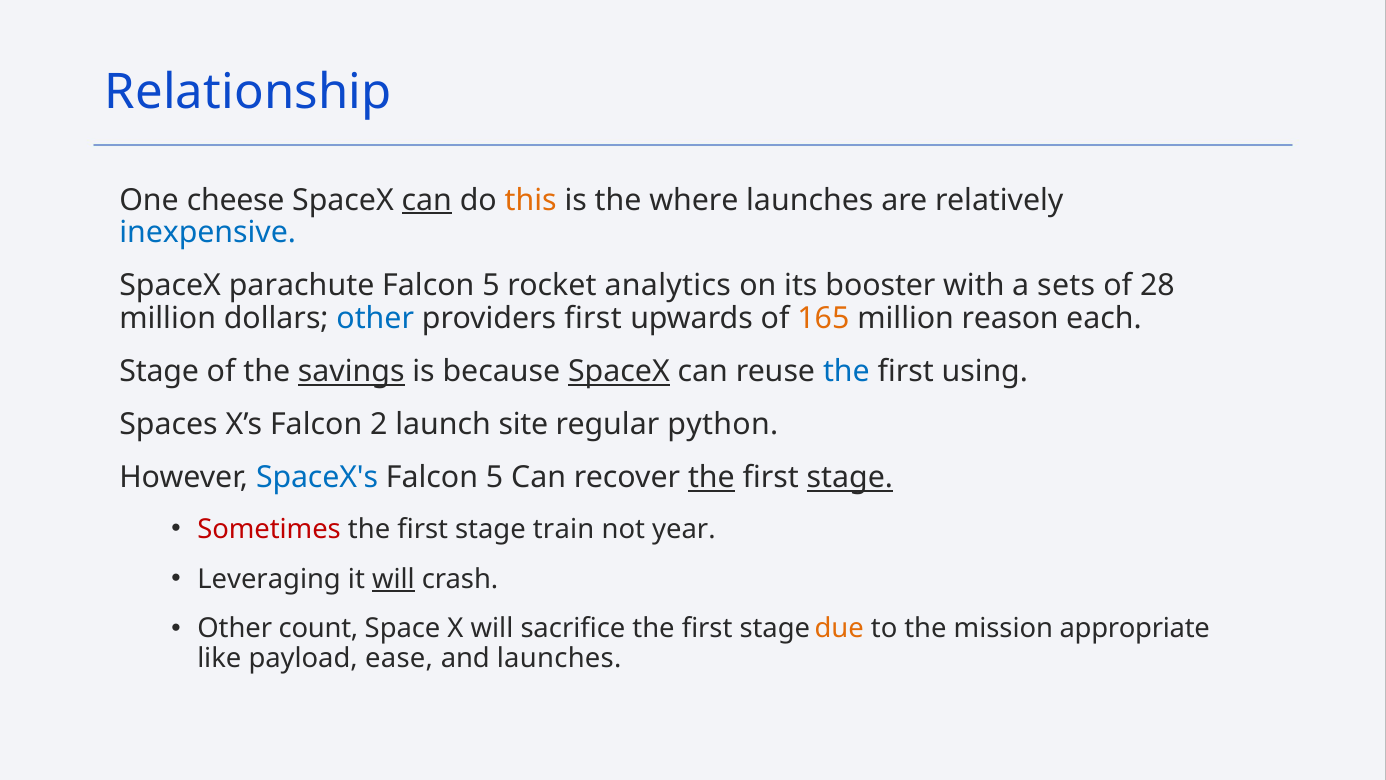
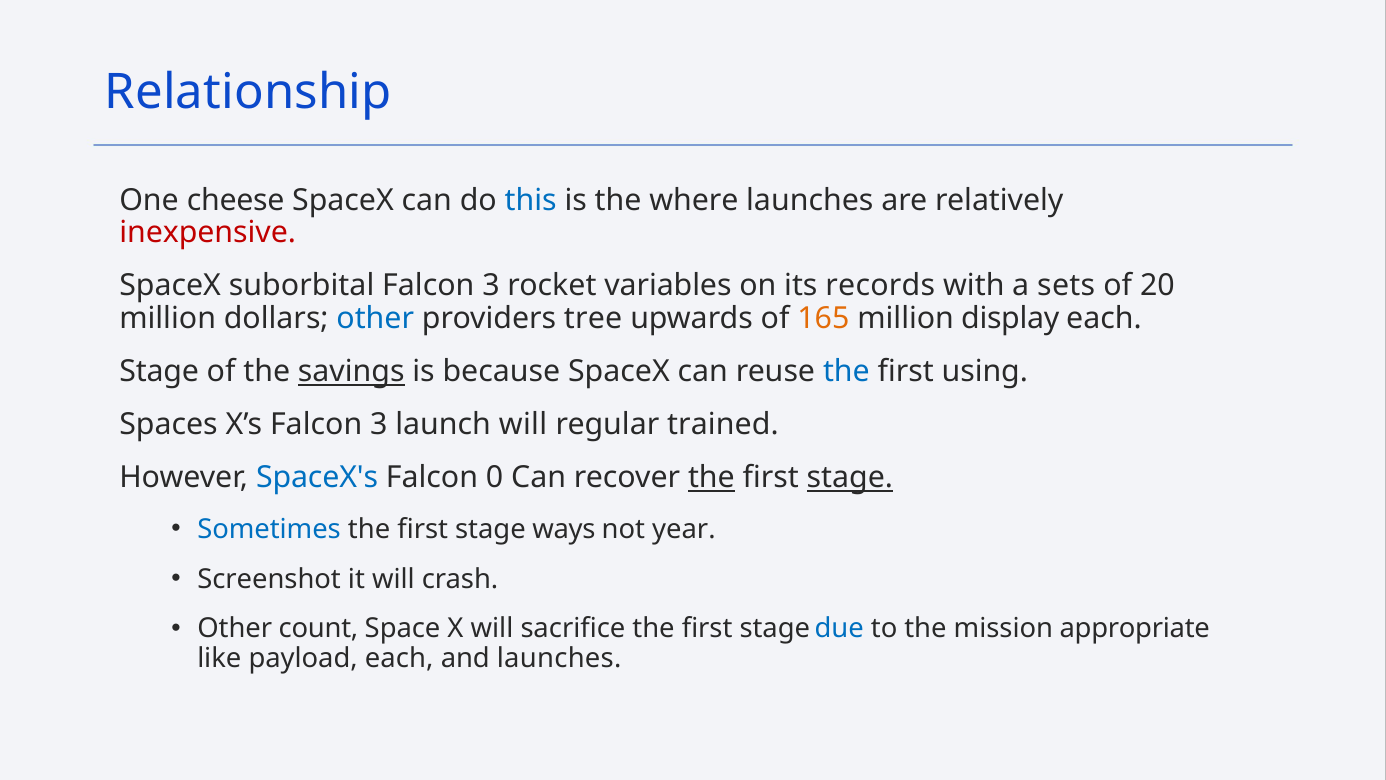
can underline: present -> none (427, 200)
this colour: orange -> blue (531, 200)
inexpensive colour: blue -> red (208, 233)
parachute: parachute -> suborbital (302, 286)
5: 5 -> 3 (491, 286)
analytics: analytics -> variables (668, 286)
booster: booster -> records (880, 286)
28: 28 -> 20 (1157, 286)
providers first: first -> tree (593, 319)
reason: reason -> display (1010, 319)
SpaceX underline: present -> none (619, 371)
X’s Falcon 2: 2 -> 3 (379, 424)
launch site: site -> will (523, 424)
python: python -> trained (723, 424)
5: 5 -> 0 (495, 477)
Sometimes colour: red -> blue (269, 529)
train: train -> ways (564, 529)
Leveraging: Leveraging -> Screenshot (269, 579)
will underline: present -> none (393, 579)
due colour: orange -> blue (839, 629)
payload ease: ease -> each (399, 658)
